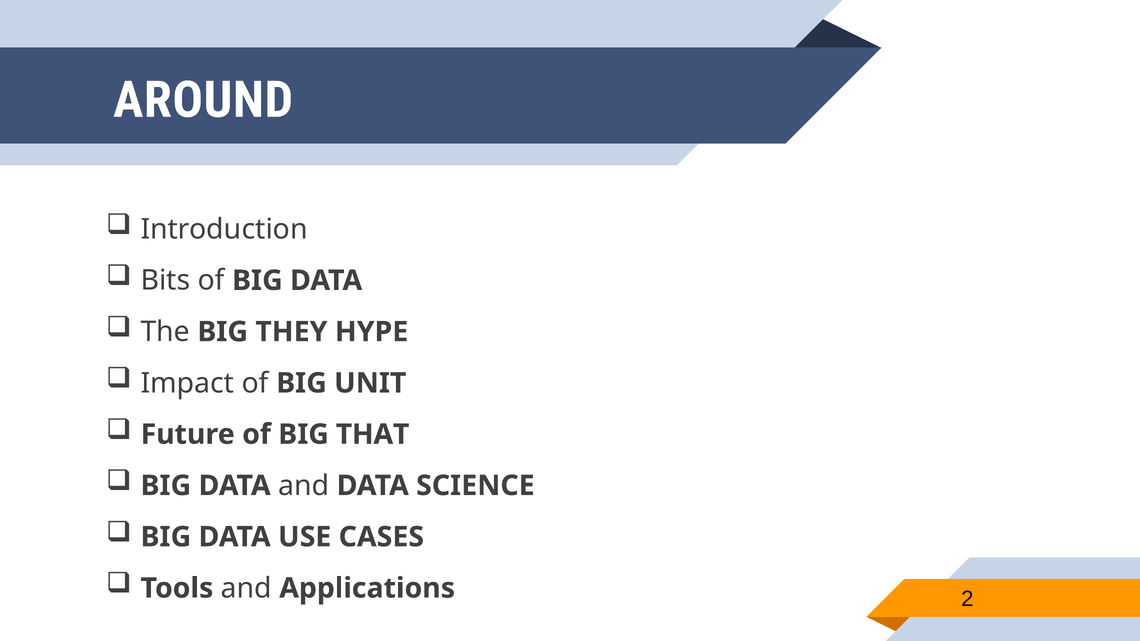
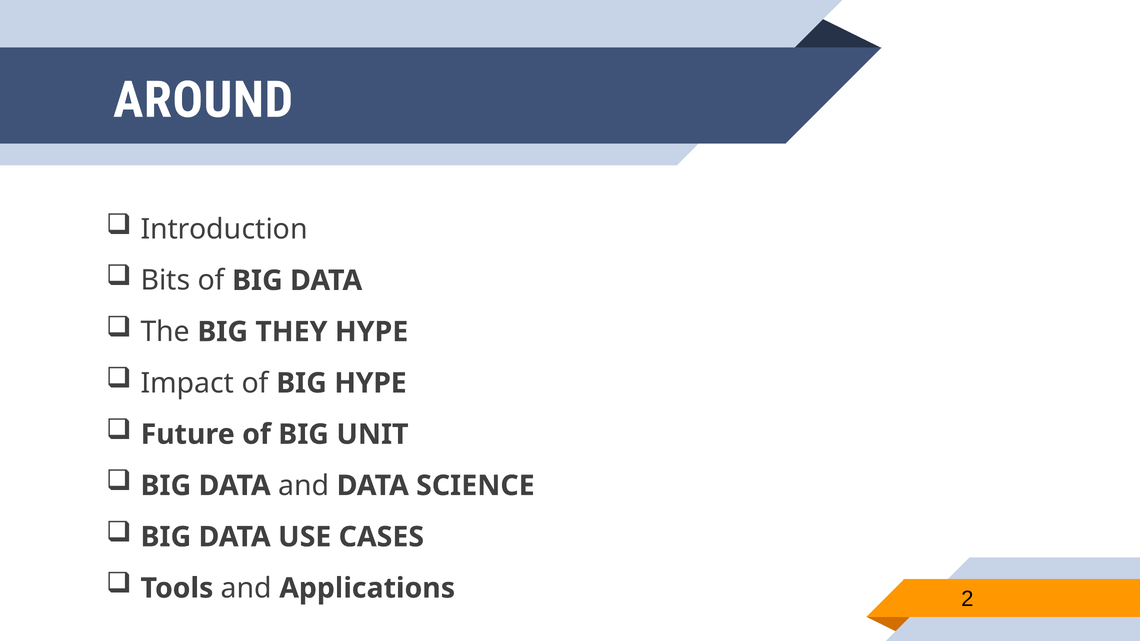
BIG UNIT: UNIT -> HYPE (370, 383)
THAT: THAT -> UNIT (372, 435)
